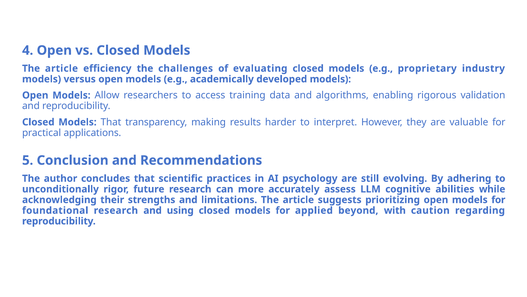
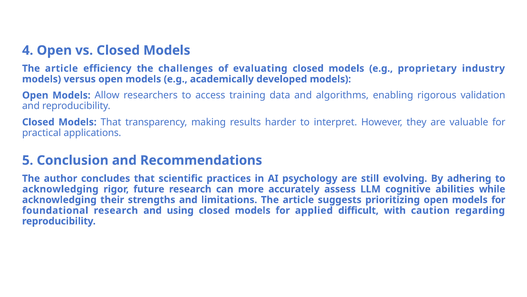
unconditionally: unconditionally -> acknowledging (60, 189)
beyond: beyond -> difficult (358, 210)
